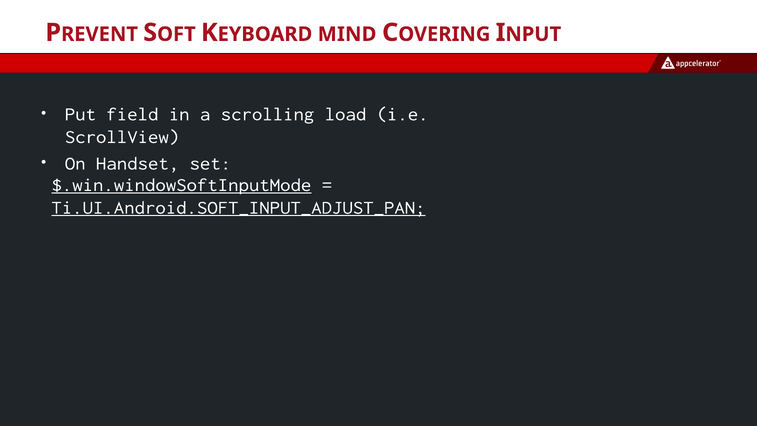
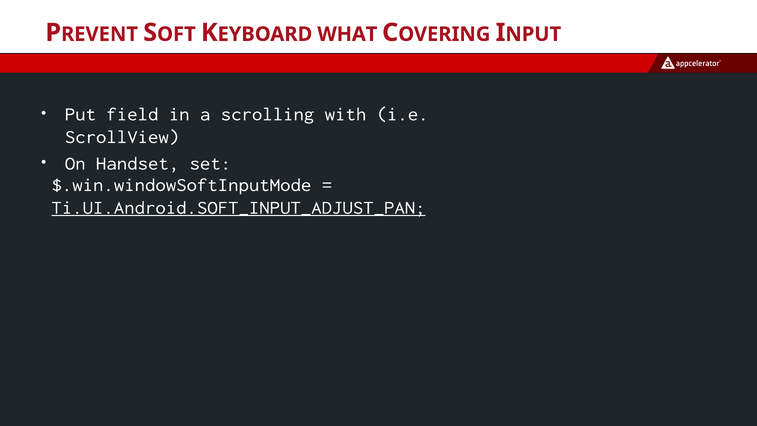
MIND: MIND -> WHAT (347, 34)
load: load -> with (345, 114)
$.win.windowSoftInputMode underline: present -> none (181, 185)
